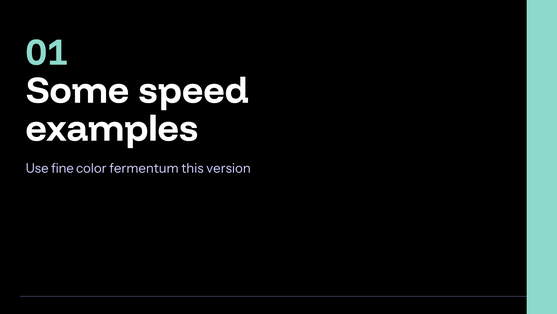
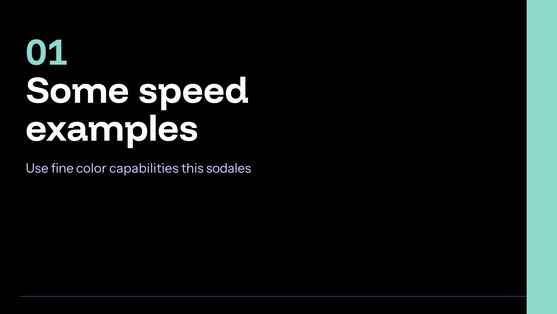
fermentum: fermentum -> capabilities (144, 168)
version: version -> sodales (229, 168)
